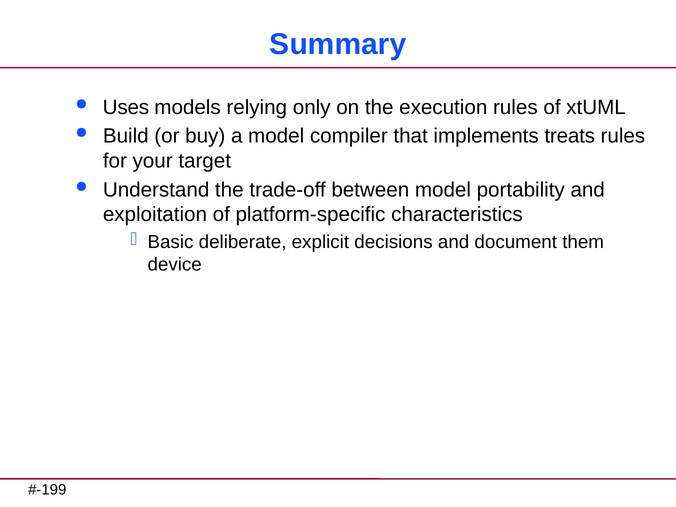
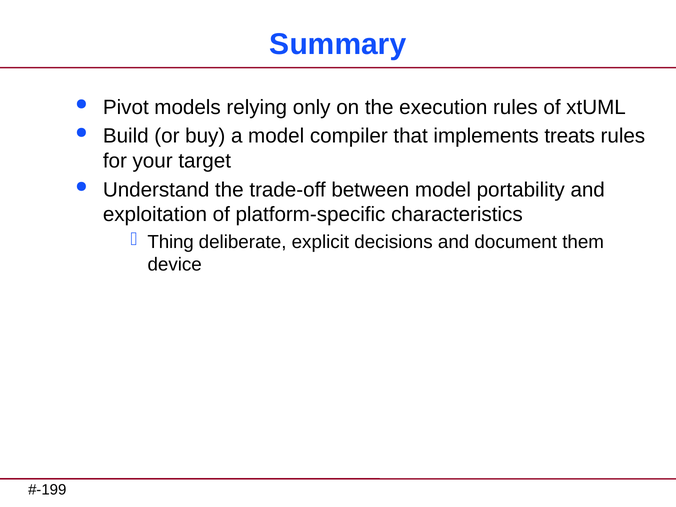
Uses: Uses -> Pivot (126, 107)
Basic: Basic -> Thing (171, 242)
